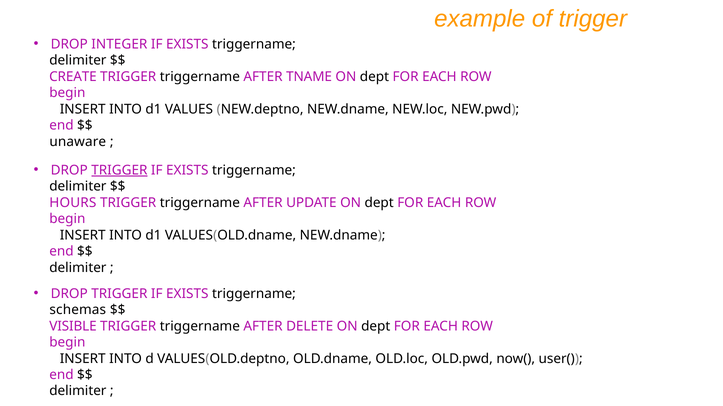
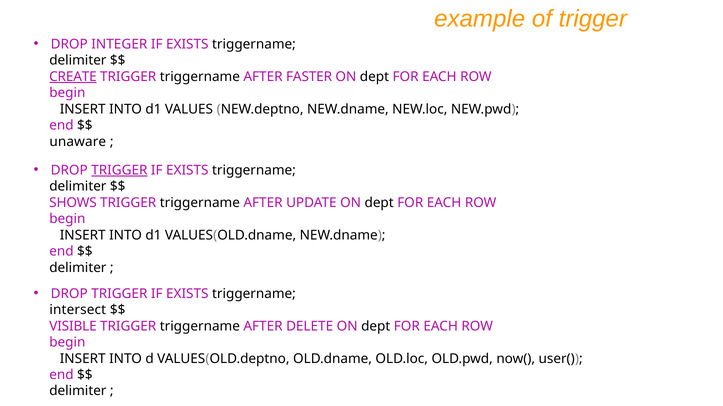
CREATE underline: none -> present (73, 77)
TNAME: TNAME -> FASTER (309, 77)
HOURS: HOURS -> SHOWS (73, 203)
schemas: schemas -> intersect (78, 310)
